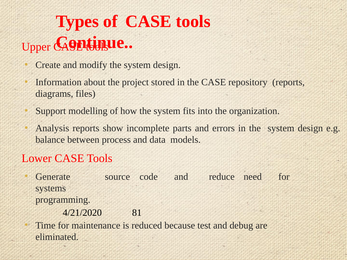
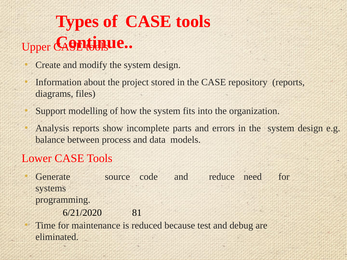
4/21/2020: 4/21/2020 -> 6/21/2020 (82, 213)
